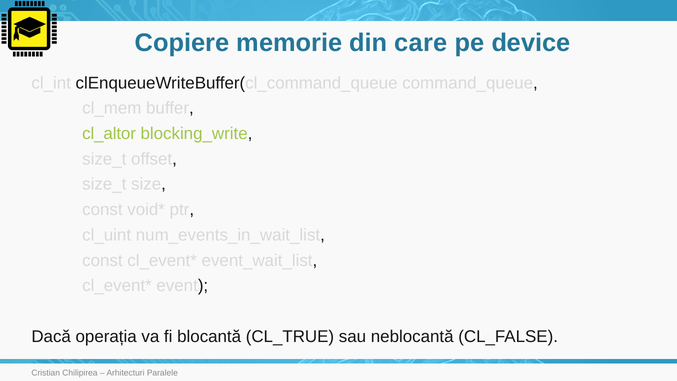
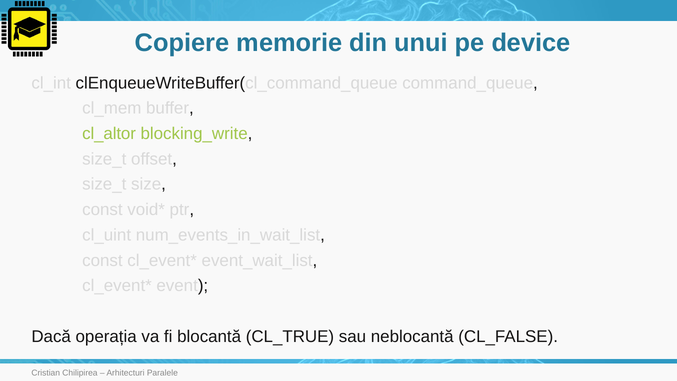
care: care -> unui (421, 43)
